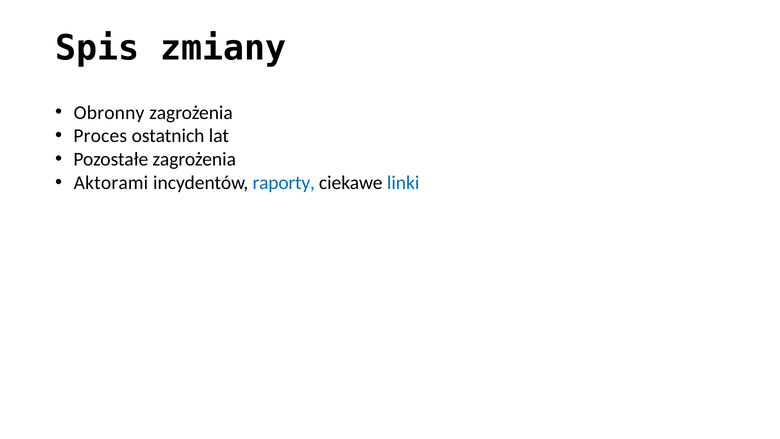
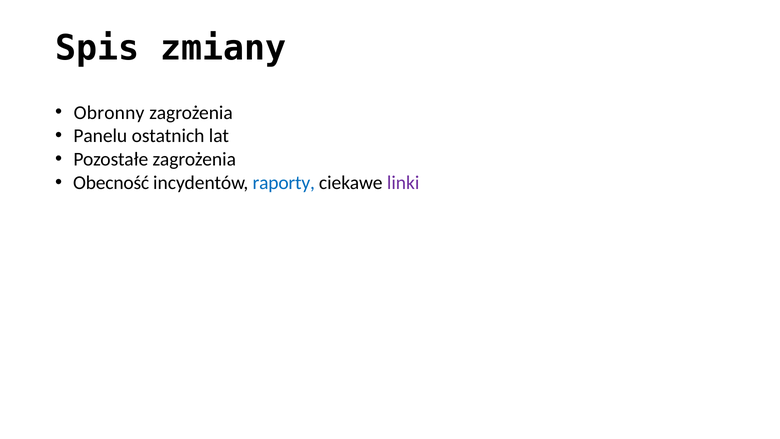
Proces: Proces -> Panelu (100, 136)
Aktorami: Aktorami -> Obecność (111, 183)
linki colour: blue -> purple (403, 183)
